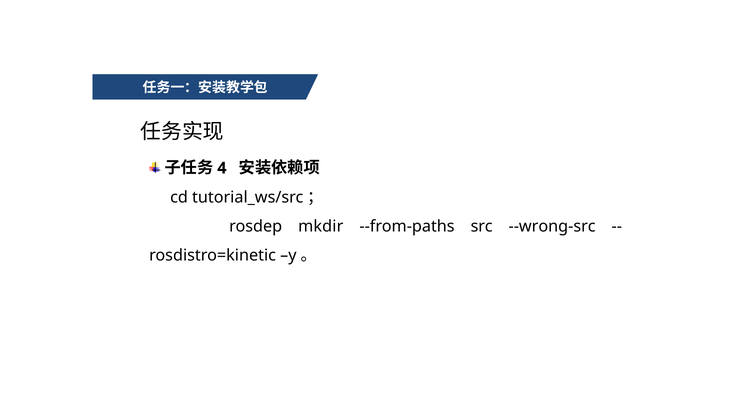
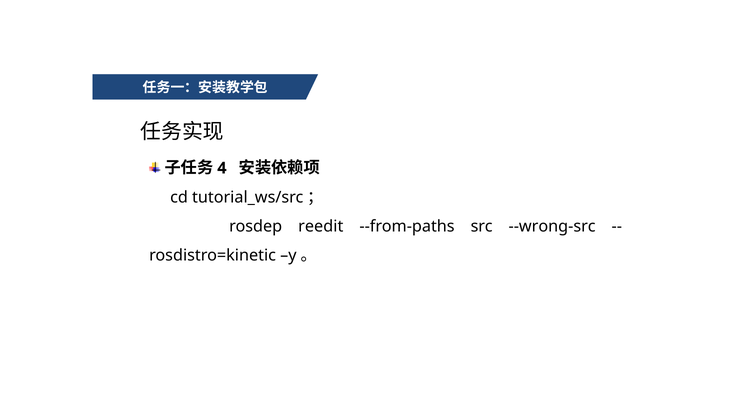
mkdir: mkdir -> reedit (321, 226)
